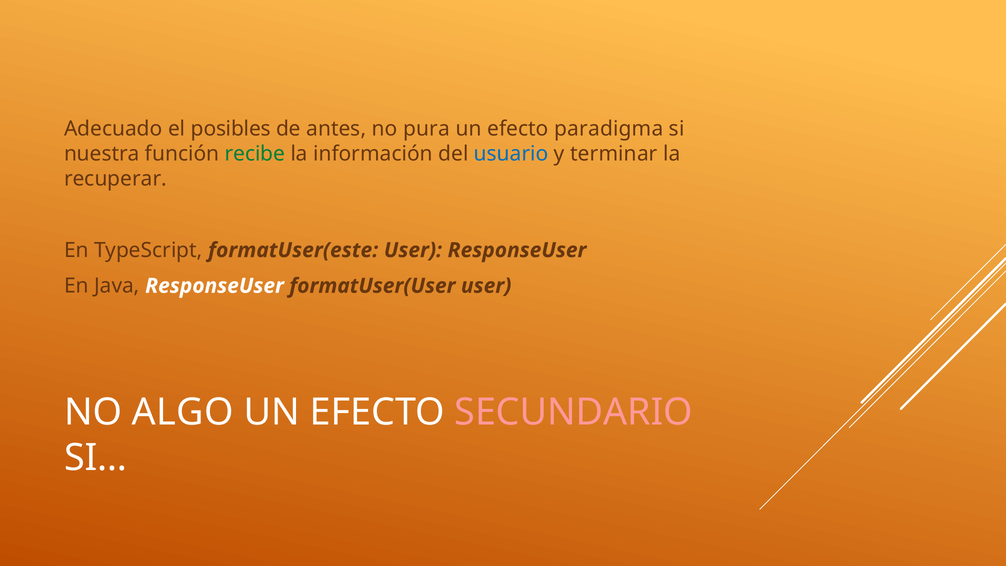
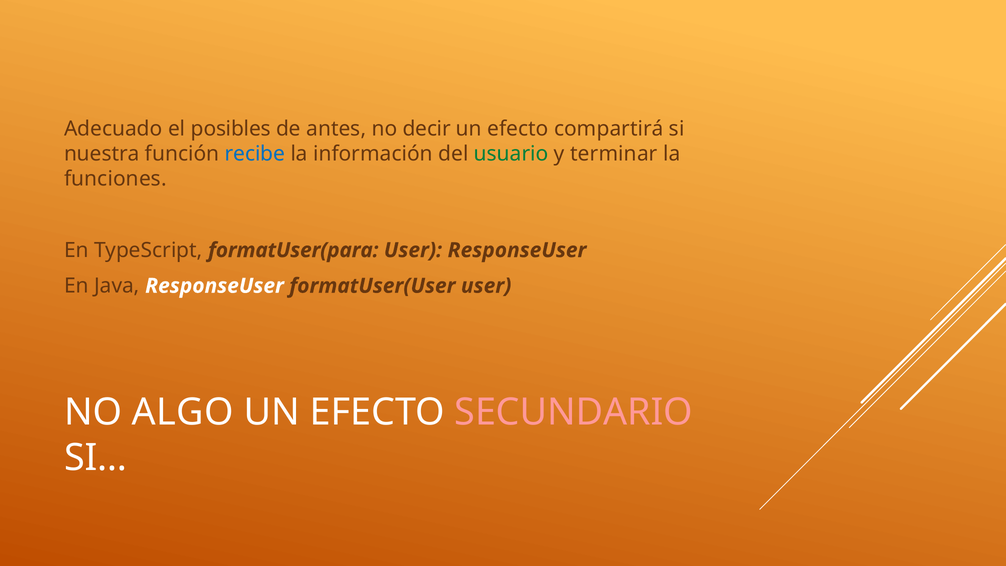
pura: pura -> decir (427, 129)
paradigma: paradigma -> compartirá (609, 129)
recibe colour: green -> blue (255, 154)
usuario colour: blue -> green (511, 154)
recuperar: recuperar -> funciones (115, 179)
formatUser(este: formatUser(este -> formatUser(para (293, 250)
